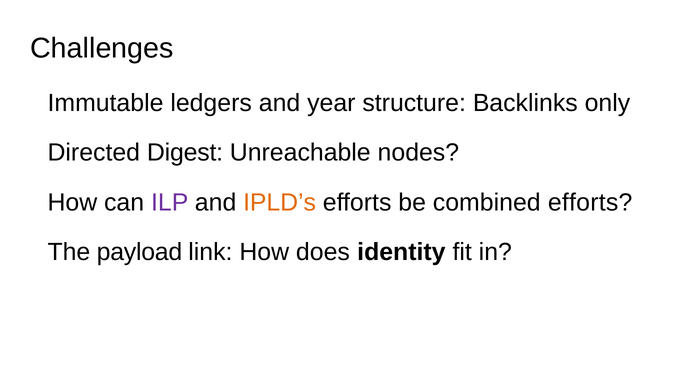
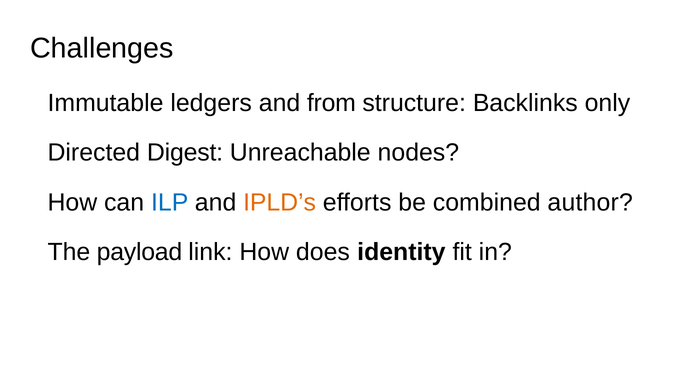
year: year -> from (331, 103)
ILP colour: purple -> blue (170, 202)
combined efforts: efforts -> author (590, 202)
